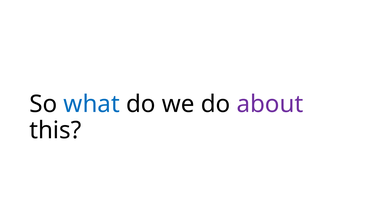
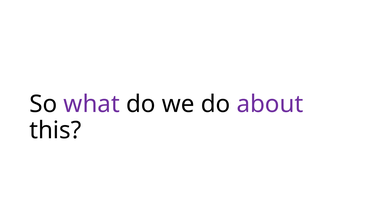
what colour: blue -> purple (92, 104)
